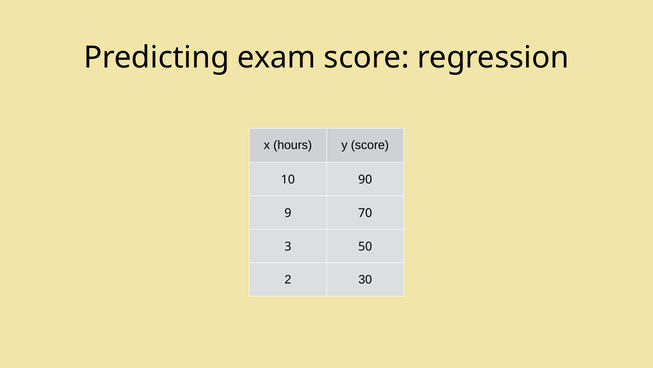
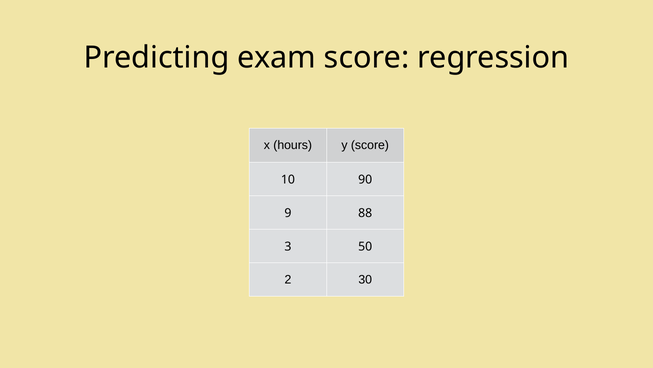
70: 70 -> 88 (365, 213)
